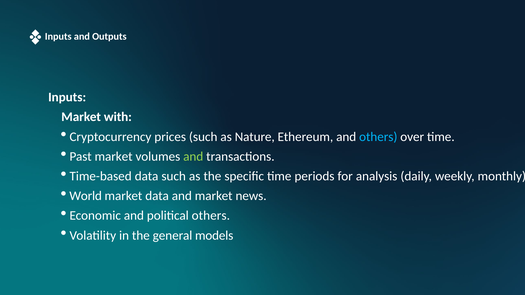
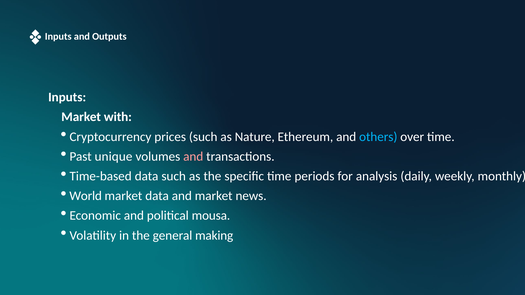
Past market: market -> unique (114, 157)
and colour: light green -> pink (193, 157)
political others: others -> mousa (211, 216)
models: models -> making (214, 236)
